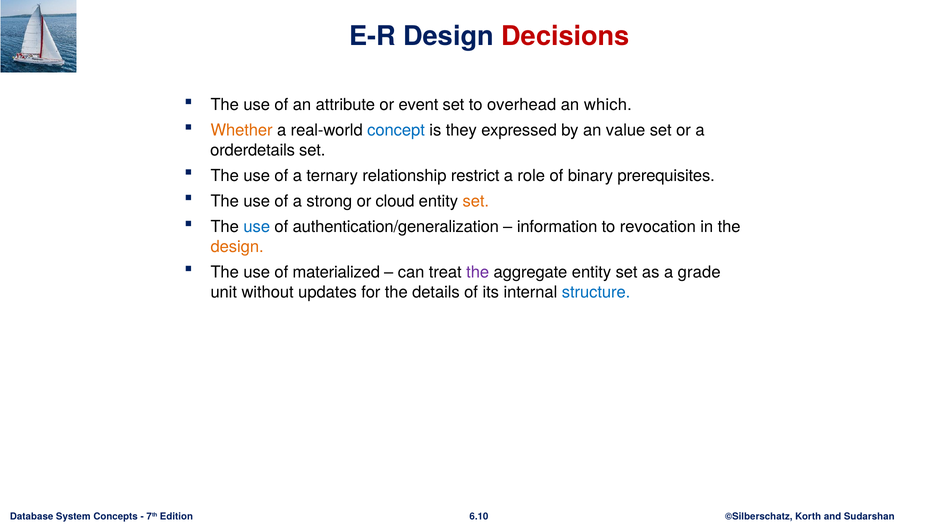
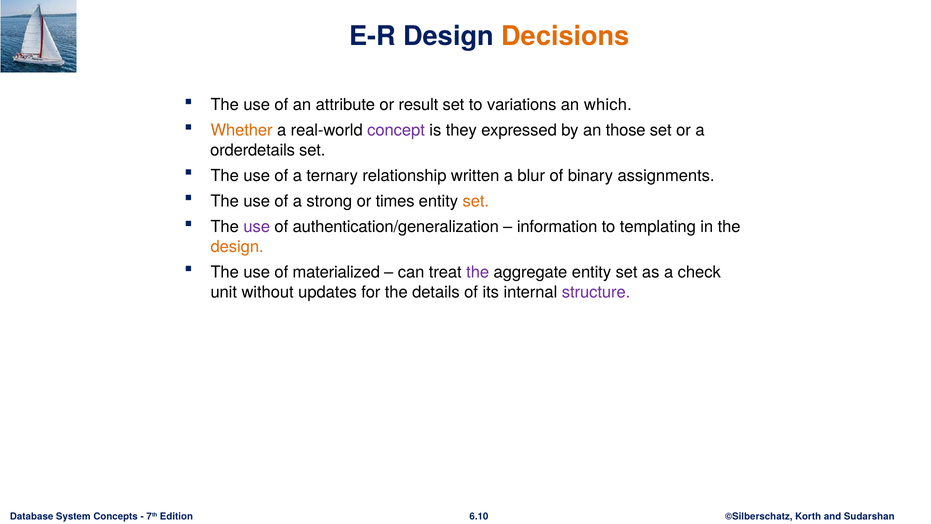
Decisions colour: red -> orange (565, 36)
event: event -> result (418, 105)
overhead: overhead -> variations (522, 105)
concept colour: blue -> purple (396, 130)
value: value -> those (626, 130)
restrict: restrict -> written (475, 176)
role: role -> blur (531, 176)
prerequisites: prerequisites -> assignments (666, 176)
cloud: cloud -> times (395, 201)
use colour: blue -> purple (257, 227)
revocation: revocation -> templating (658, 227)
grade: grade -> check (699, 272)
structure colour: blue -> purple (596, 292)
